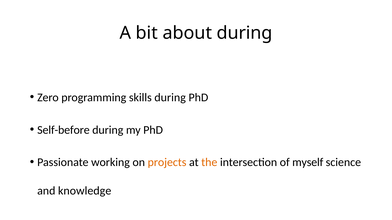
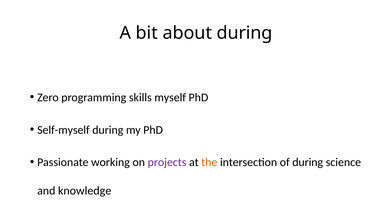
skills during: during -> myself (170, 98)
Self-before: Self-before -> Self-myself (63, 130)
projects colour: orange -> purple (167, 163)
of myself: myself -> during (308, 163)
